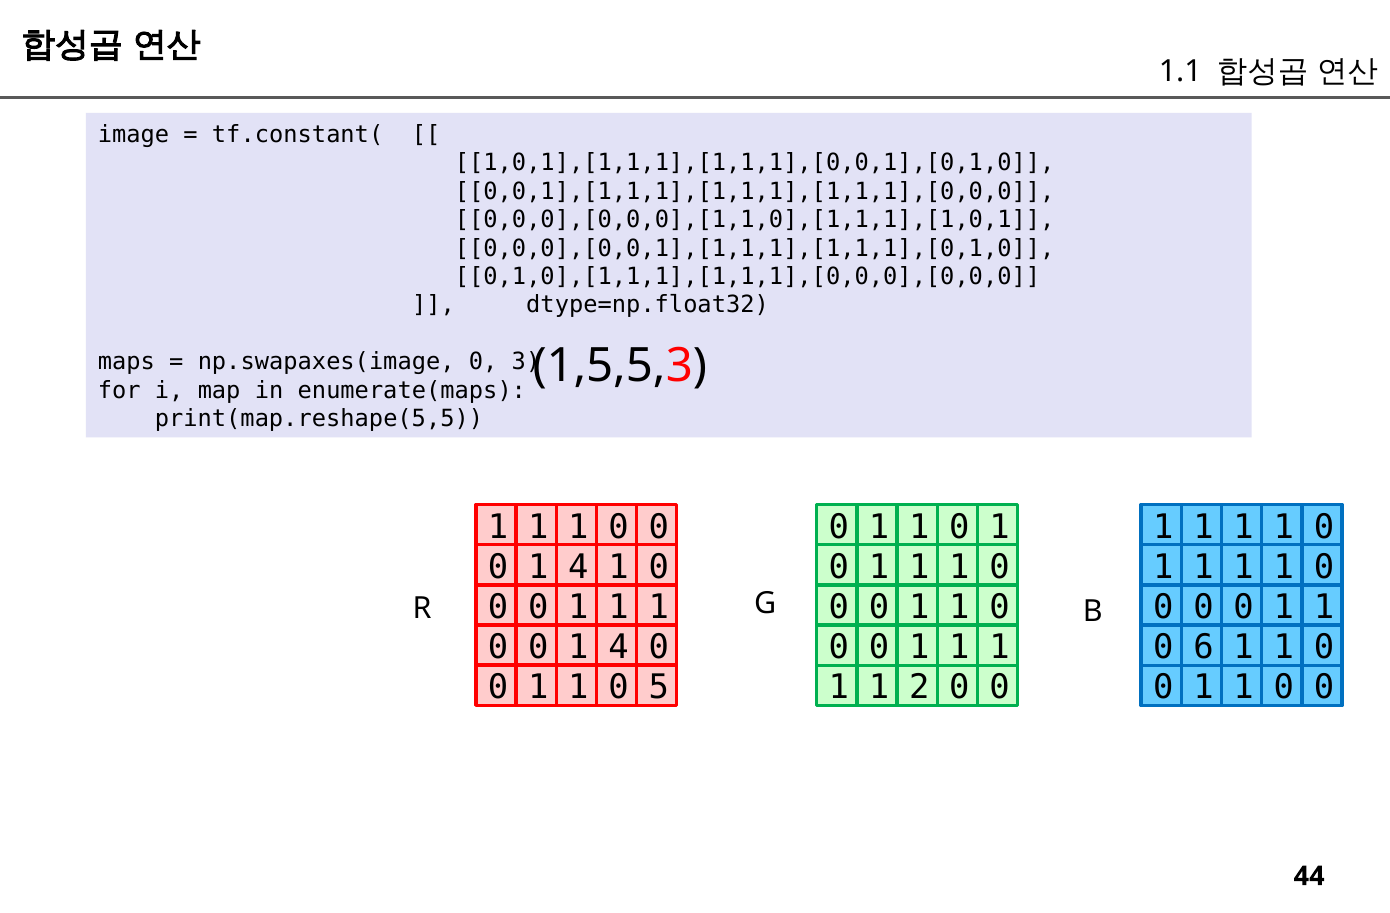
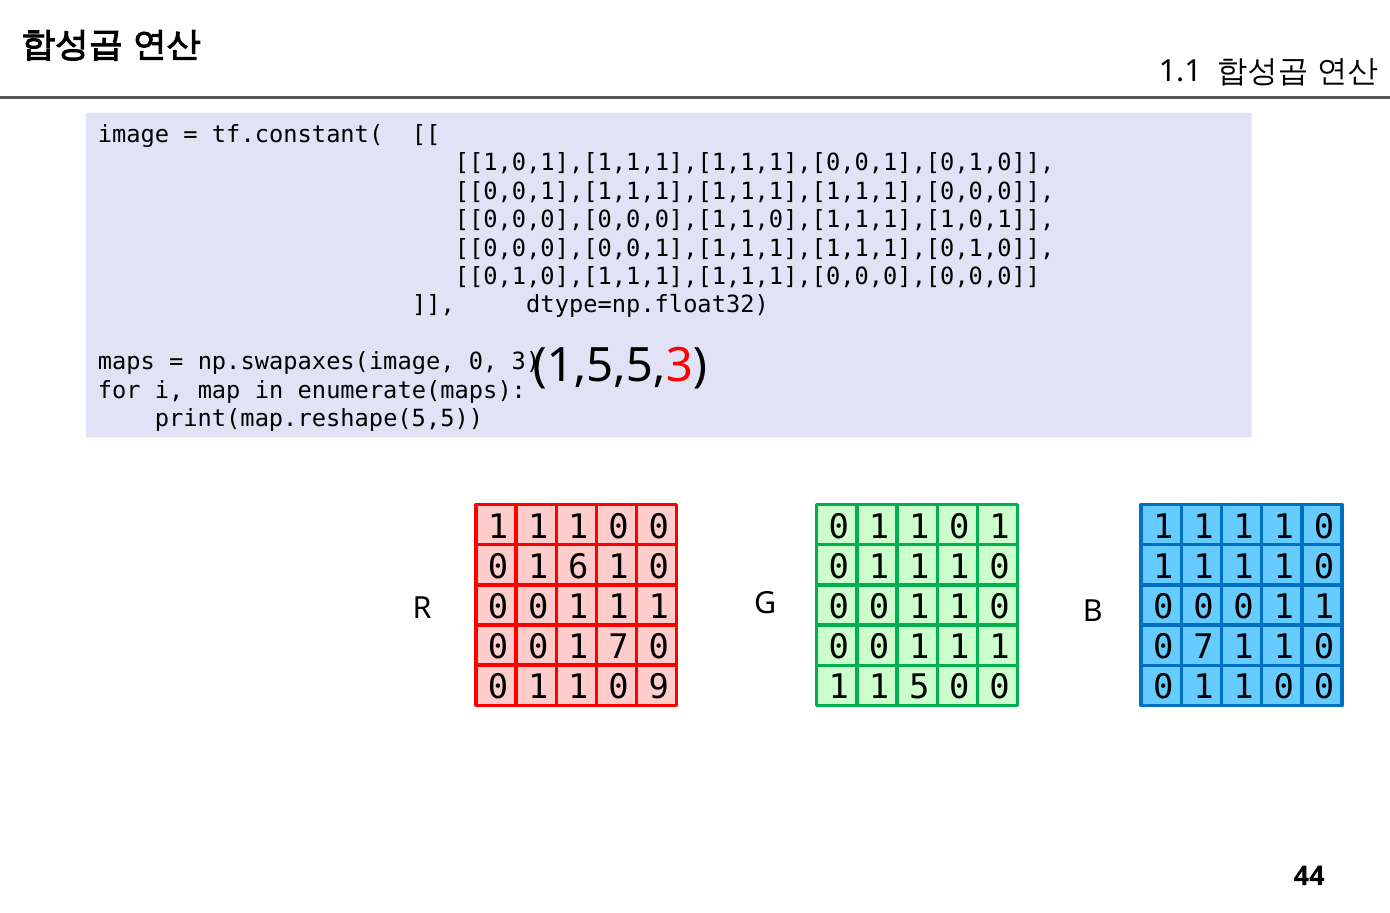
4: 4 -> 6 (578, 567)
4: 4 -> 7 (619, 647)
0 6: 6 -> 7 (1203, 648)
5: 5 -> 9 (659, 688)
2: 2 -> 5 (919, 688)
